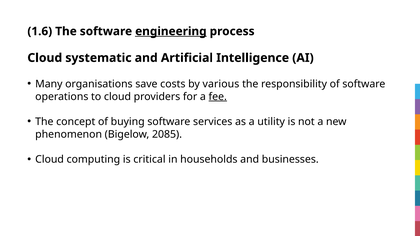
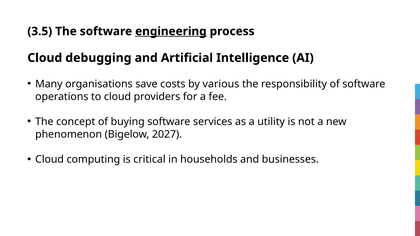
1.6: 1.6 -> 3.5 (40, 31)
systematic: systematic -> debugging (98, 58)
fee underline: present -> none (218, 97)
2085: 2085 -> 2027 (167, 134)
